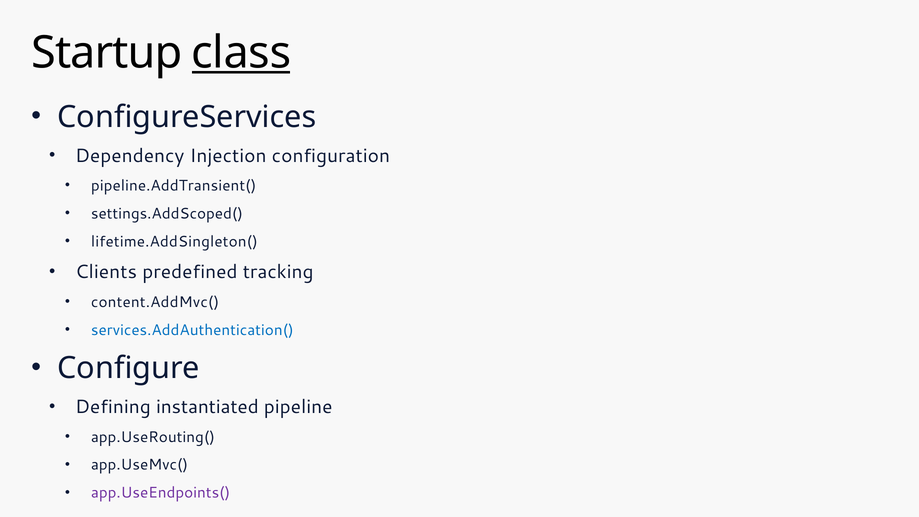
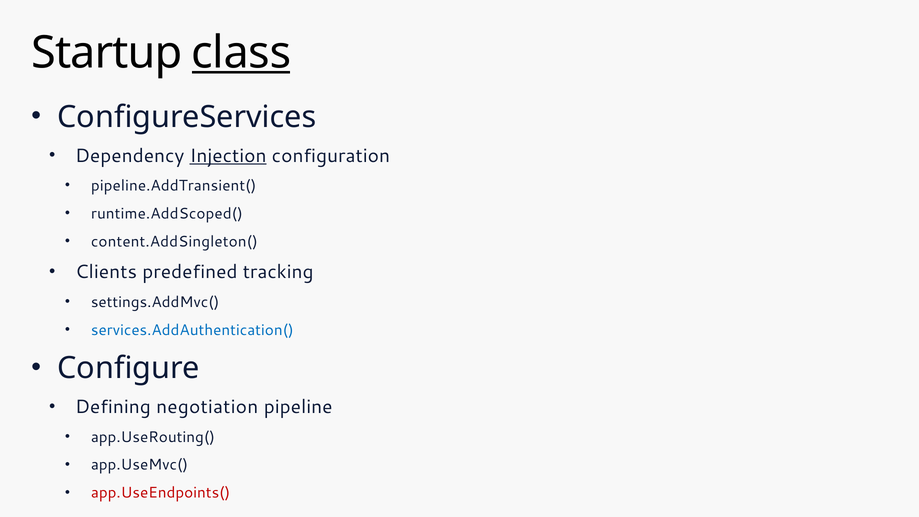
Injection underline: none -> present (228, 156)
settings.AddScoped(: settings.AddScoped( -> runtime.AddScoped( (167, 214)
lifetime.AddSingleton(: lifetime.AddSingleton( -> content.AddSingleton( (174, 242)
content.AddMvc(: content.AddMvc( -> settings.AddMvc( (155, 302)
instantiated: instantiated -> negotiation (207, 407)
app.UseEndpoints( colour: purple -> red (161, 493)
